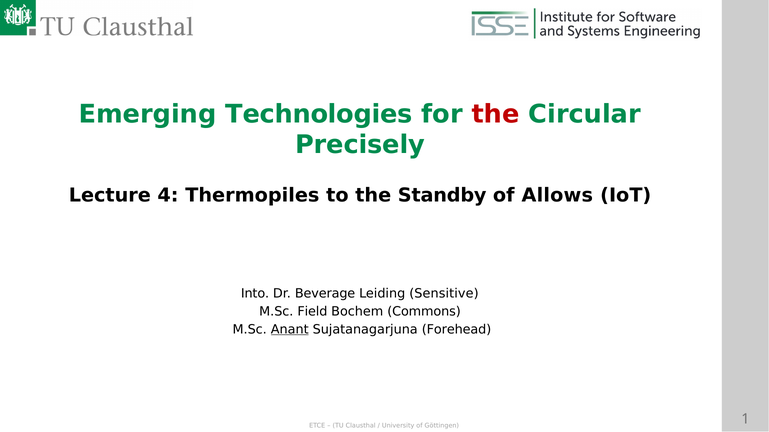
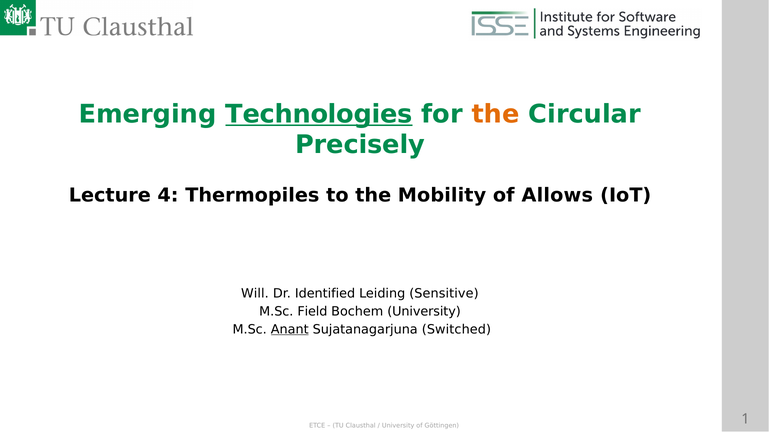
Technologies underline: none -> present (319, 114)
the colour: red -> orange (496, 114)
Standby: Standby -> Mobility (442, 196)
Into: Into -> Will (255, 294)
Beverage: Beverage -> Identified (325, 294)
Bochem Commons: Commons -> University (424, 312)
Forehead: Forehead -> Switched (456, 330)
